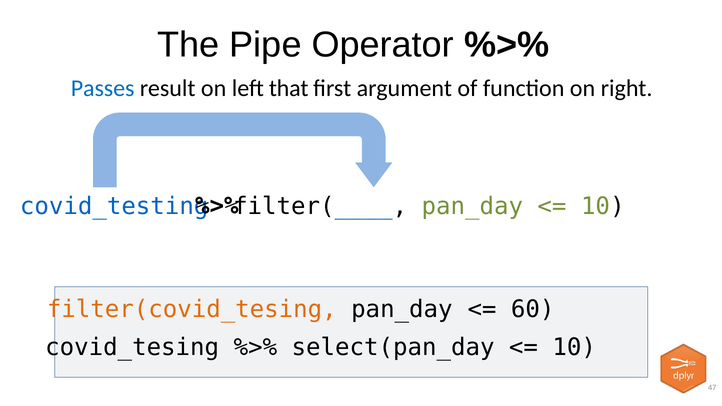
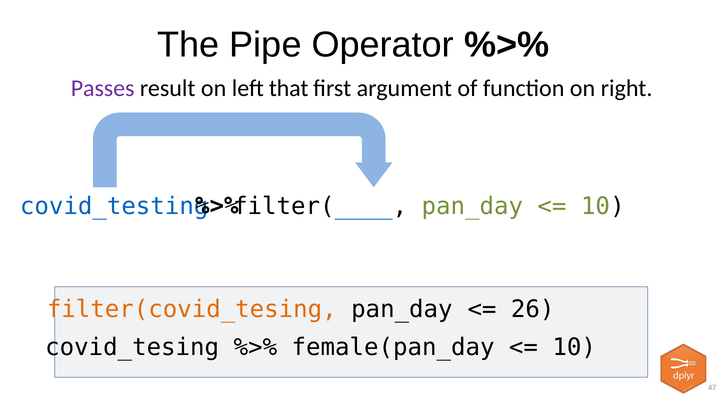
Passes colour: blue -> purple (103, 88)
60: 60 -> 26 (533, 309)
select(pan_day: select(pan_day -> female(pan_day (393, 348)
